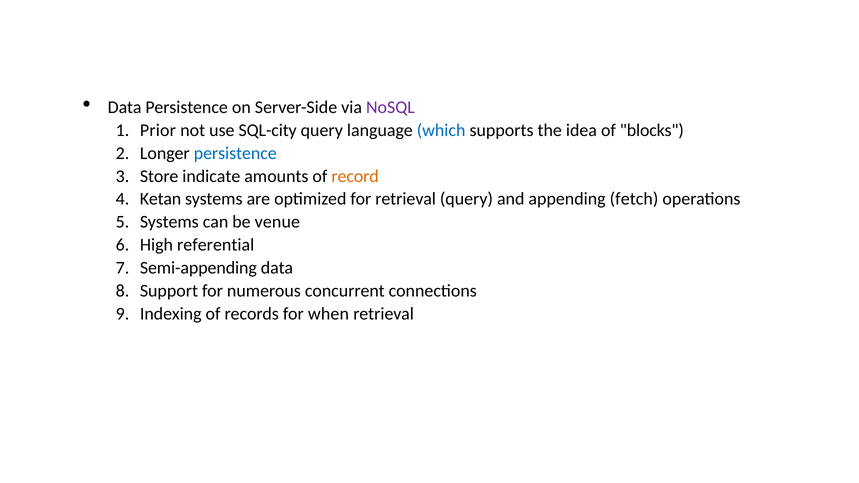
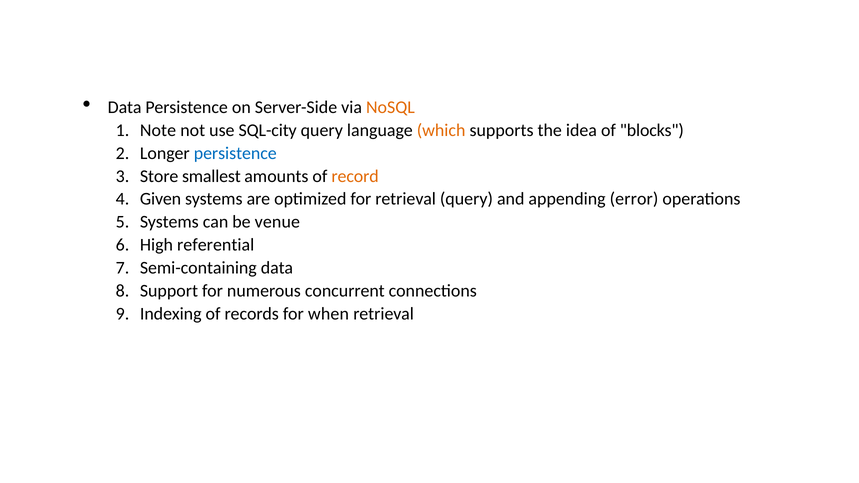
NoSQL colour: purple -> orange (390, 107)
Prior: Prior -> Note (158, 130)
which colour: blue -> orange (441, 130)
indicate: indicate -> smallest (211, 176)
Ketan: Ketan -> Given (161, 199)
fetch: fetch -> error (634, 199)
Semi-appending: Semi-appending -> Semi-containing (198, 268)
